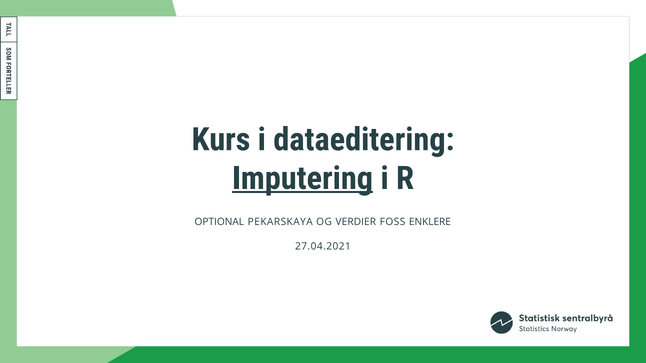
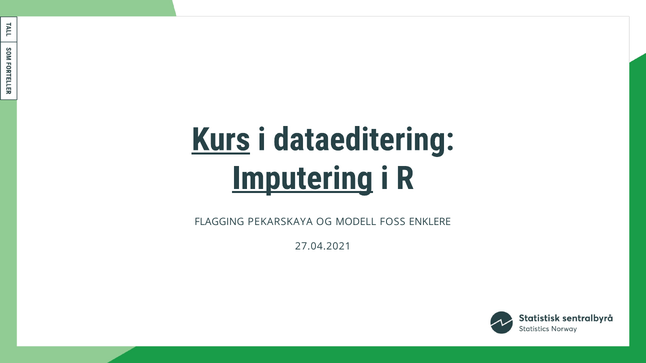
Kurs underline: none -> present (221, 140)
OPTIONAL: OPTIONAL -> FLAGGING (219, 222)
VERDIER: VERDIER -> MODELL (356, 222)
